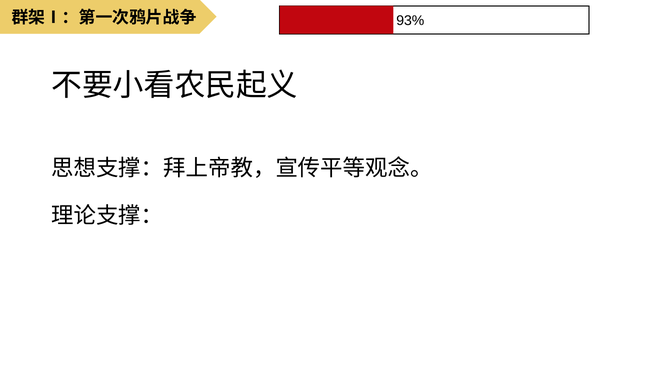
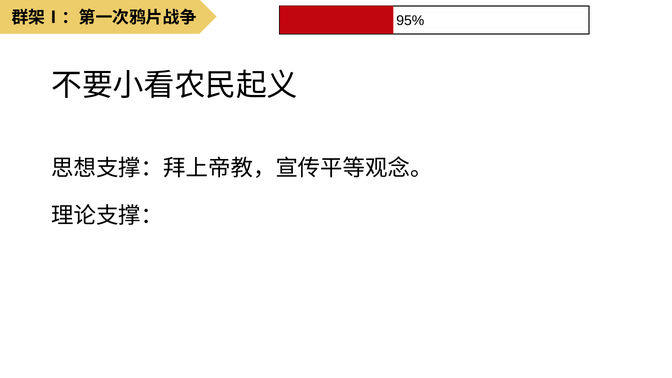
93%: 93% -> 95% (410, 21)
